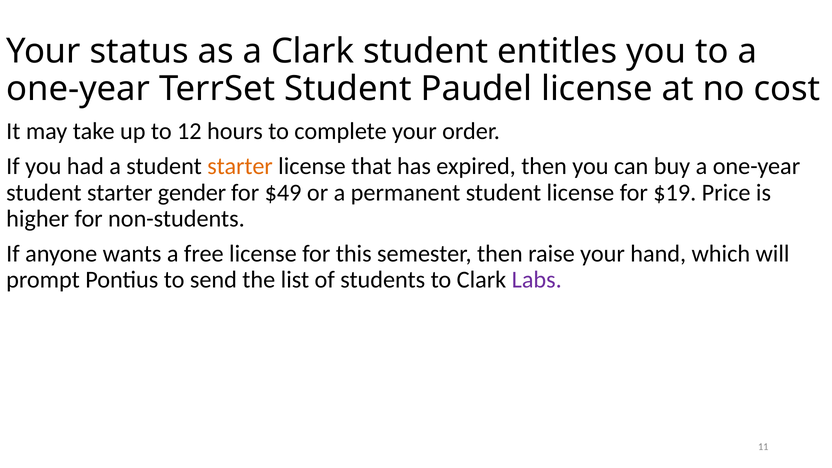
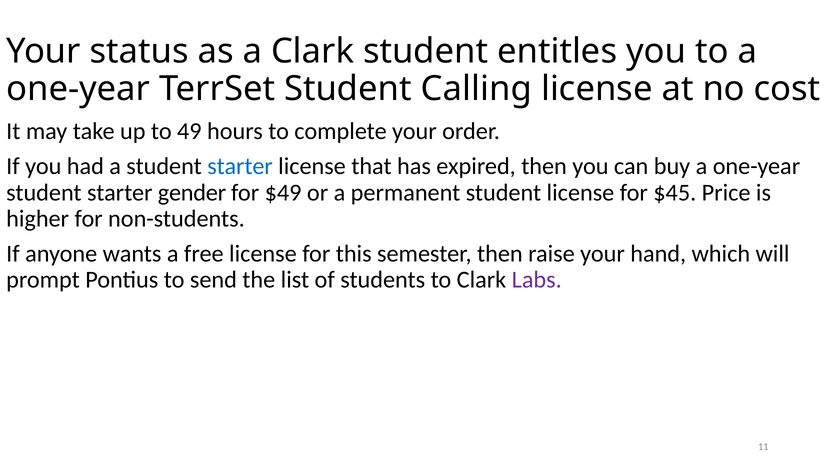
Paudel: Paudel -> Calling (476, 89)
12: 12 -> 49 (189, 131)
starter colour: orange -> blue (240, 166)
$19: $19 -> $45 (675, 193)
